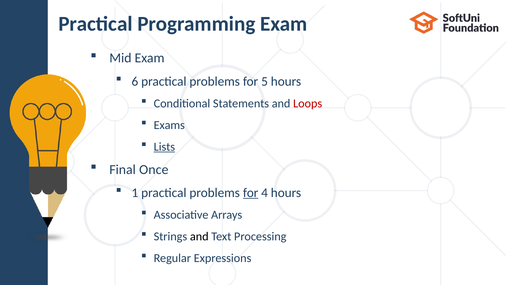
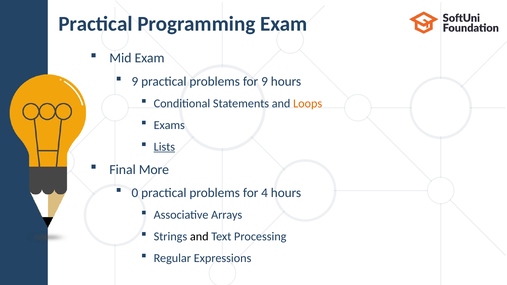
6: 6 -> 9 (135, 81)
for 5: 5 -> 9 (265, 81)
Loops colour: red -> orange (308, 104)
Once: Once -> More (154, 170)
1: 1 -> 0 (135, 193)
for underline: present -> none (251, 193)
